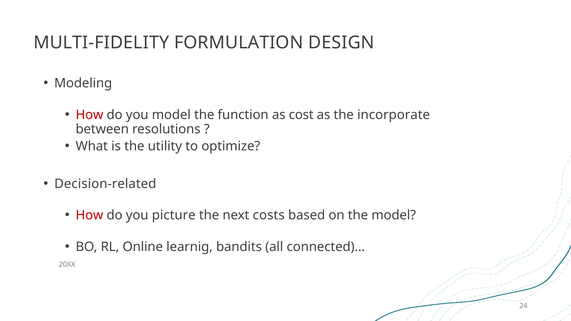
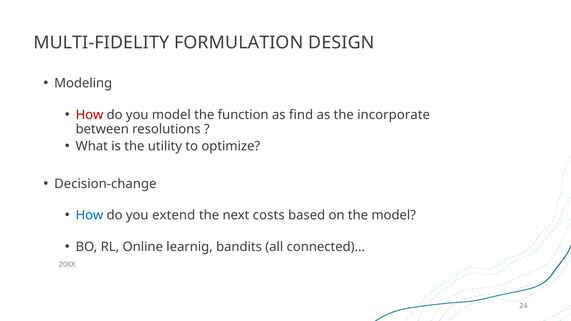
cost: cost -> find (301, 115)
Decision-related: Decision-related -> Decision-change (105, 184)
How colour: red -> blue (89, 215)
picture: picture -> extend (174, 215)
